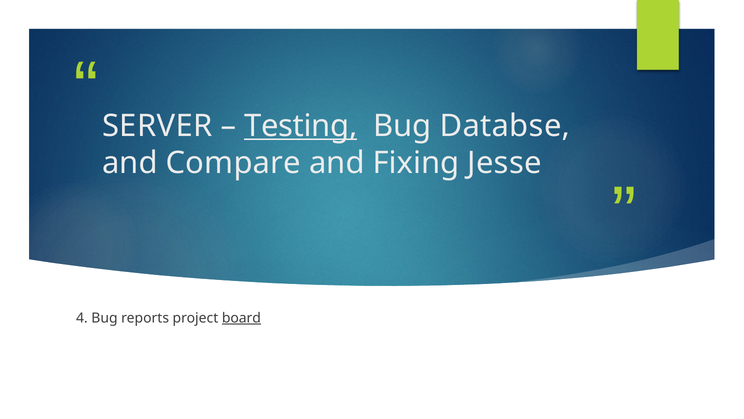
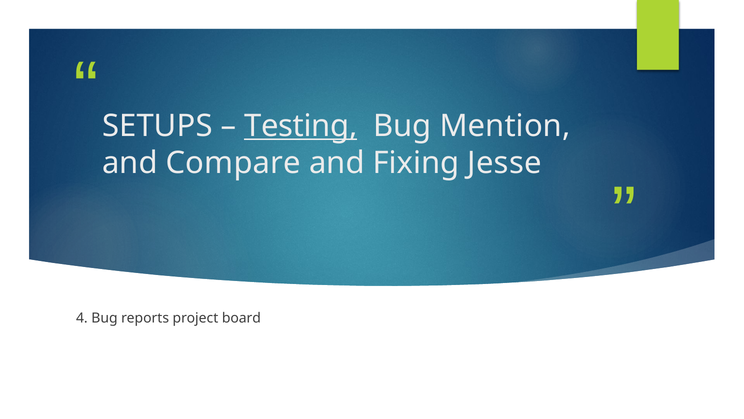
SERVER: SERVER -> SETUPS (157, 126)
Databse: Databse -> Mention (505, 126)
board underline: present -> none (241, 318)
